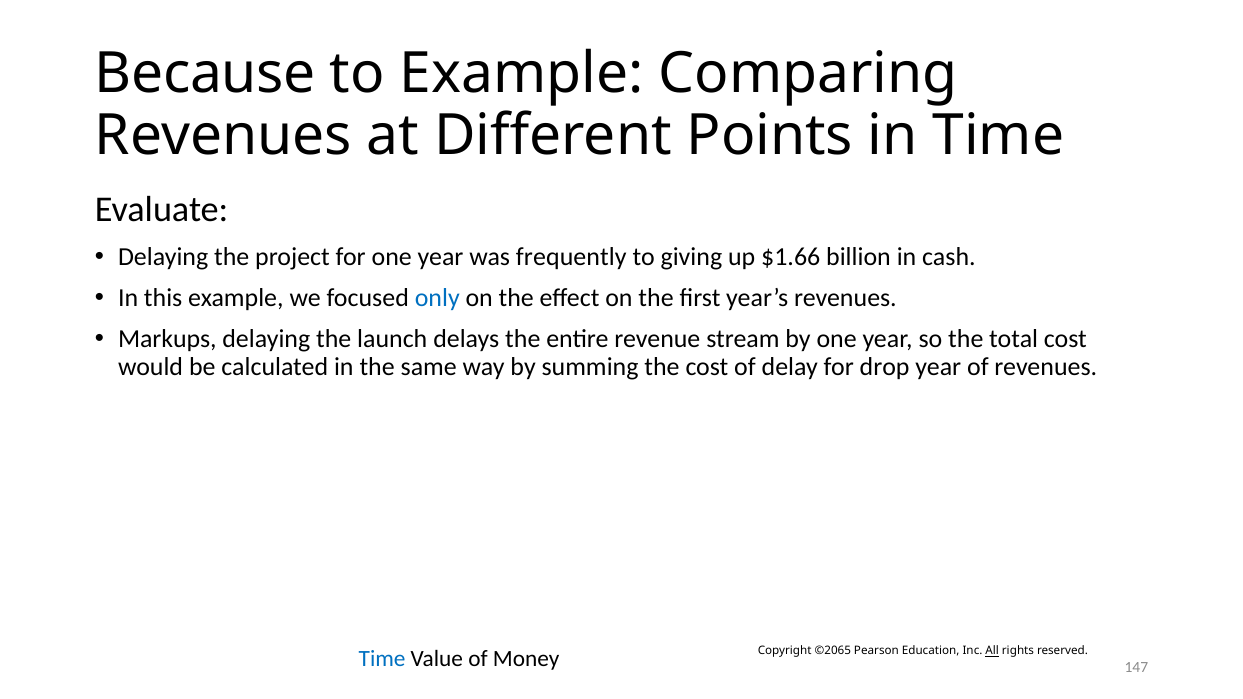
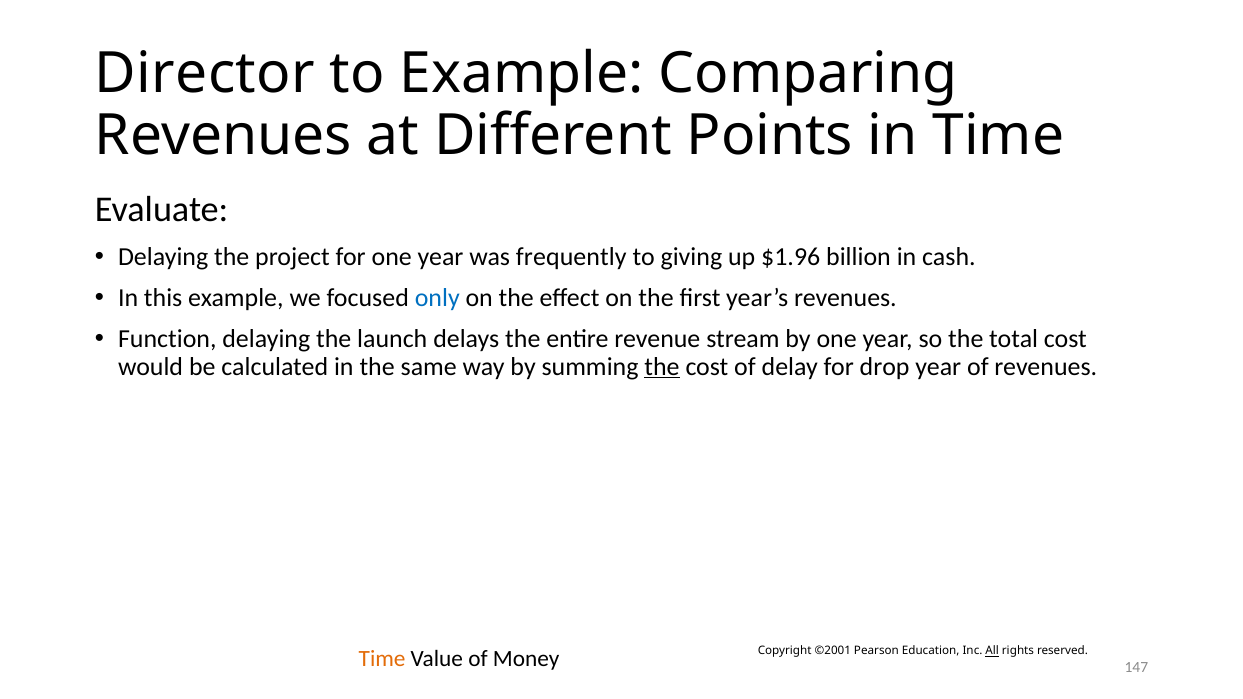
Because: Because -> Director (205, 74)
$1.66: $1.66 -> $1.96 (791, 257)
Markups: Markups -> Function (167, 339)
the underline: none -> present (662, 367)
©2065: ©2065 -> ©2001 (833, 651)
Time colour: blue -> orange (382, 659)
